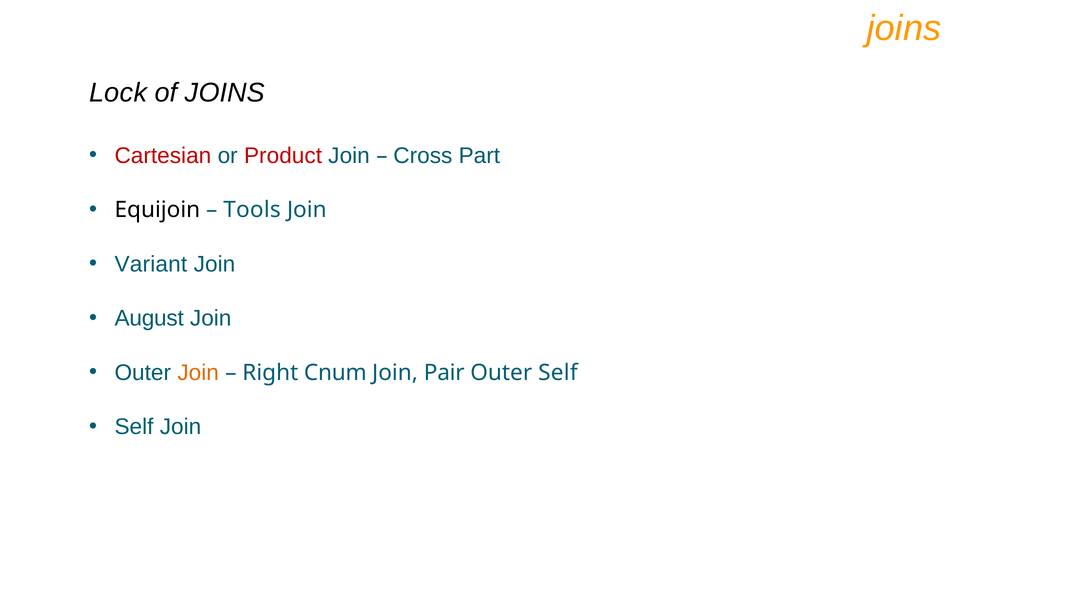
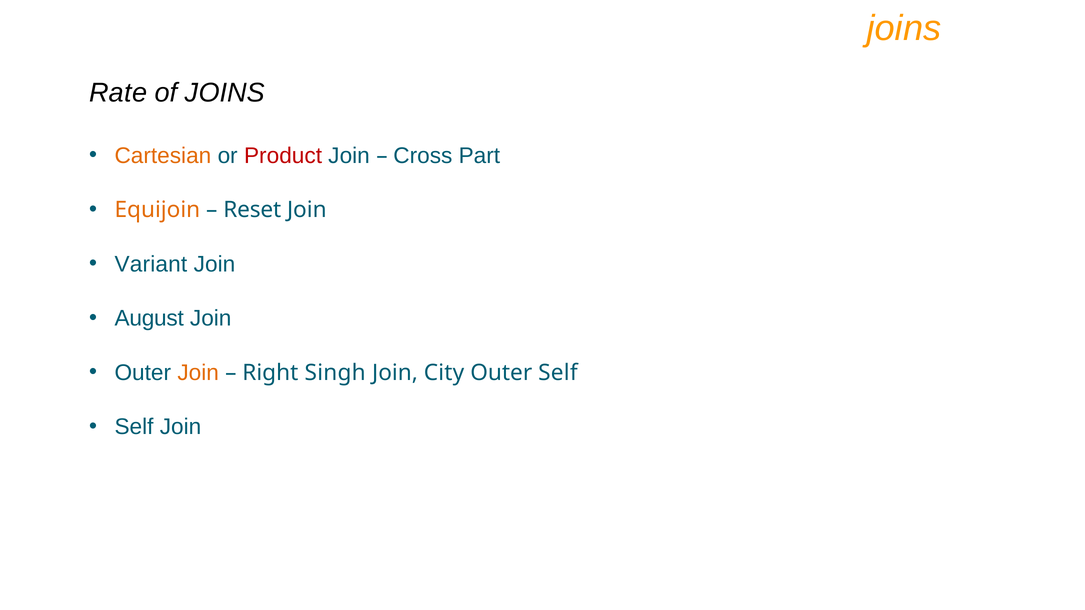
Lock: Lock -> Rate (118, 93)
Cartesian colour: red -> orange (163, 156)
Equijoin colour: black -> orange (157, 210)
Tools: Tools -> Reset (252, 210)
Cnum: Cnum -> Singh (335, 373)
Pair: Pair -> City (444, 373)
